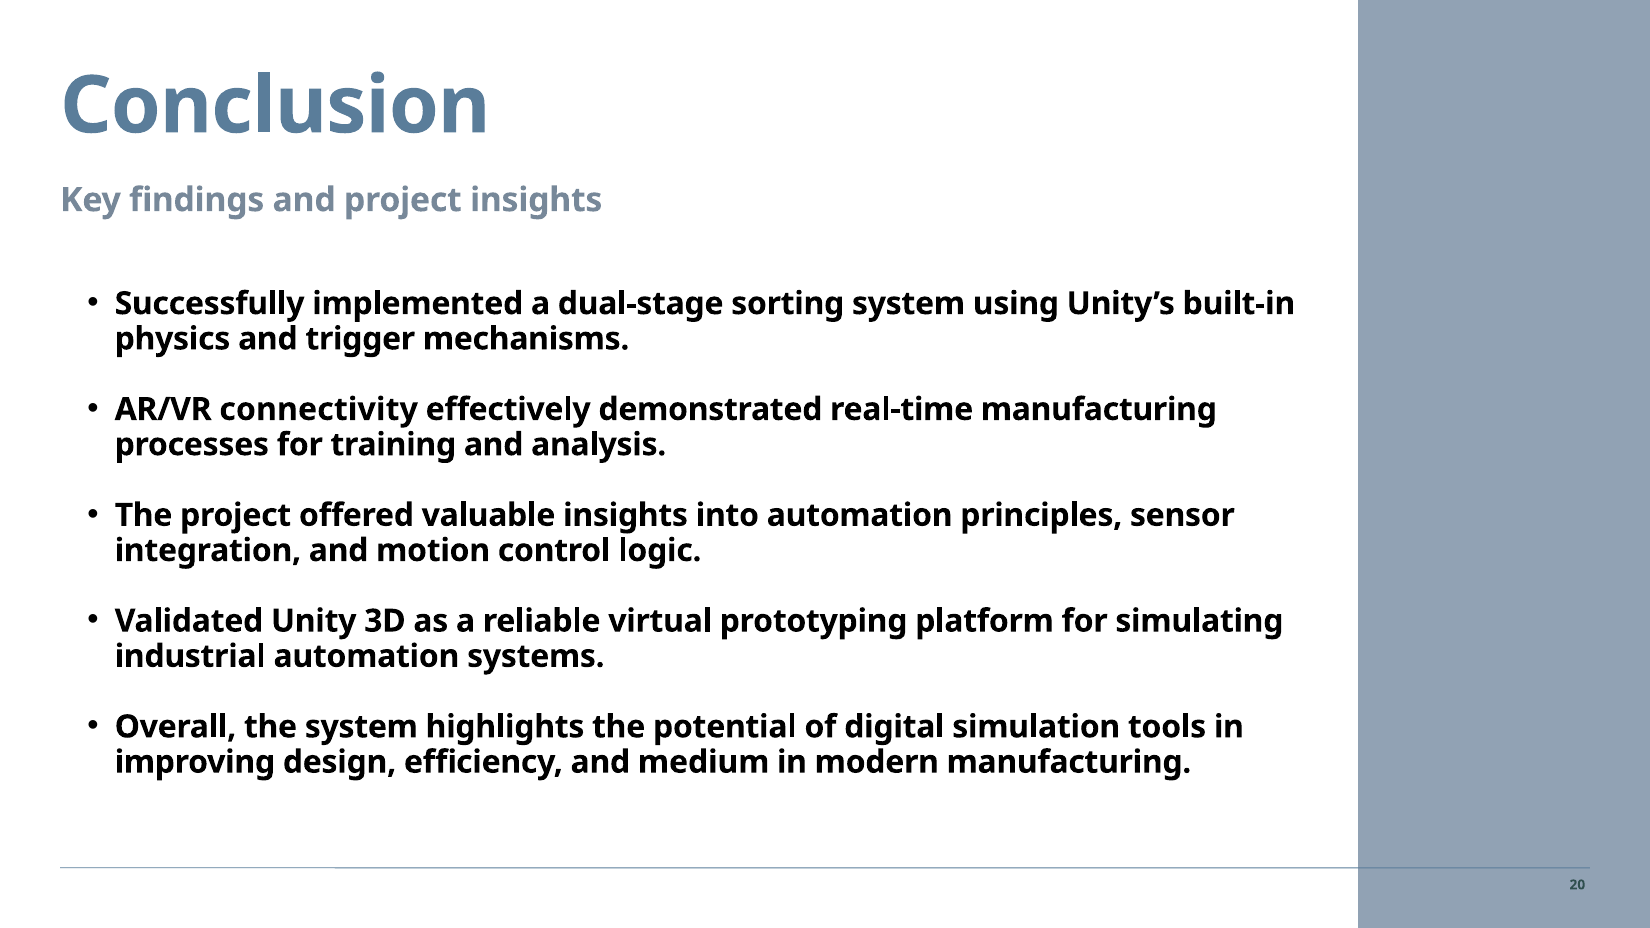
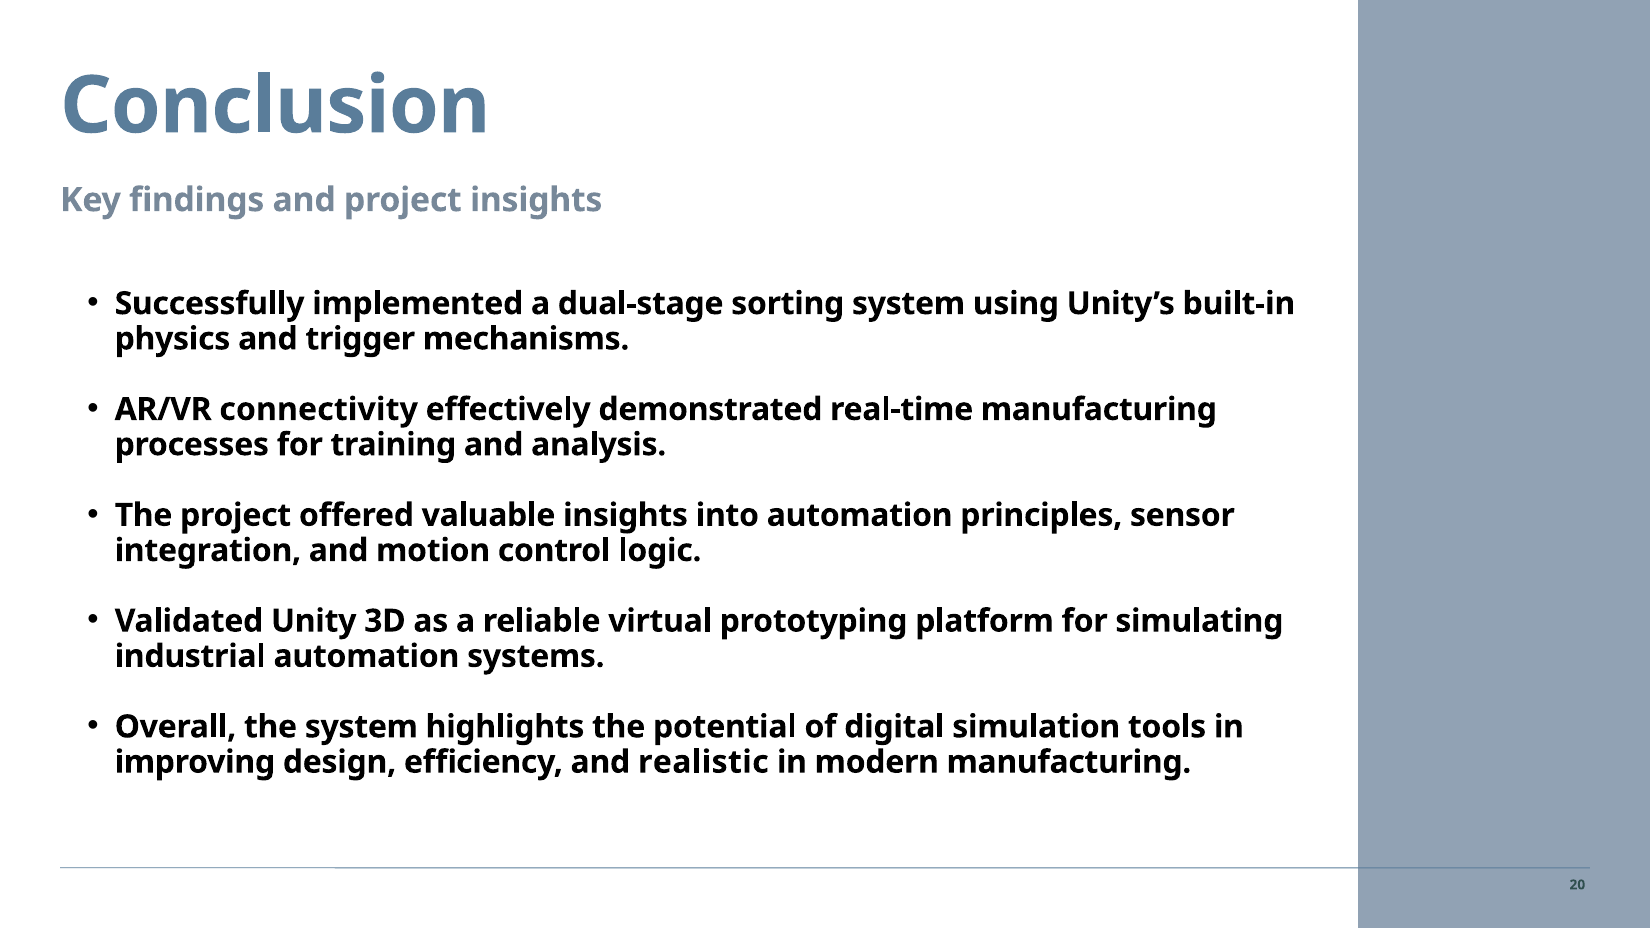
medium: medium -> realistic (703, 762)
